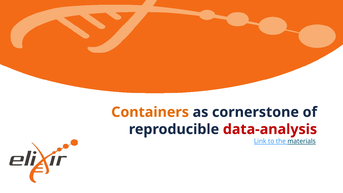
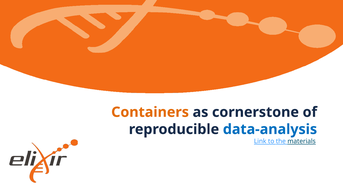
data-analysis colour: red -> blue (270, 129)
